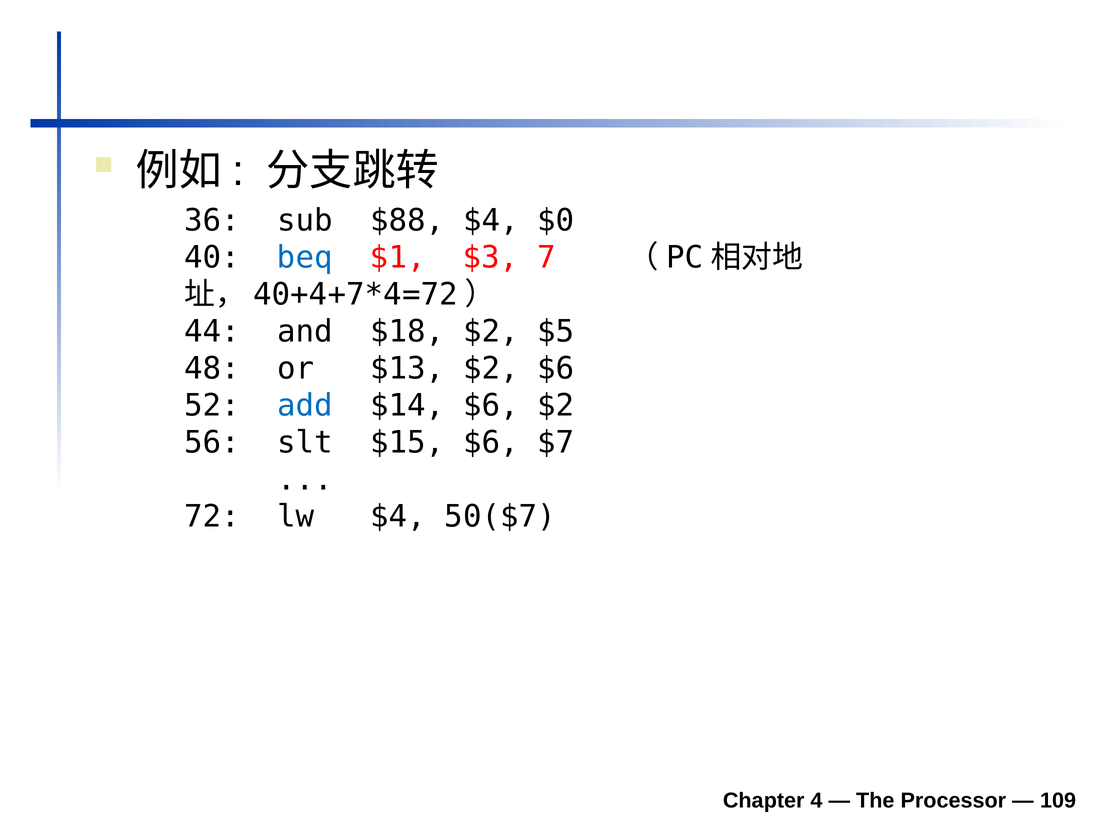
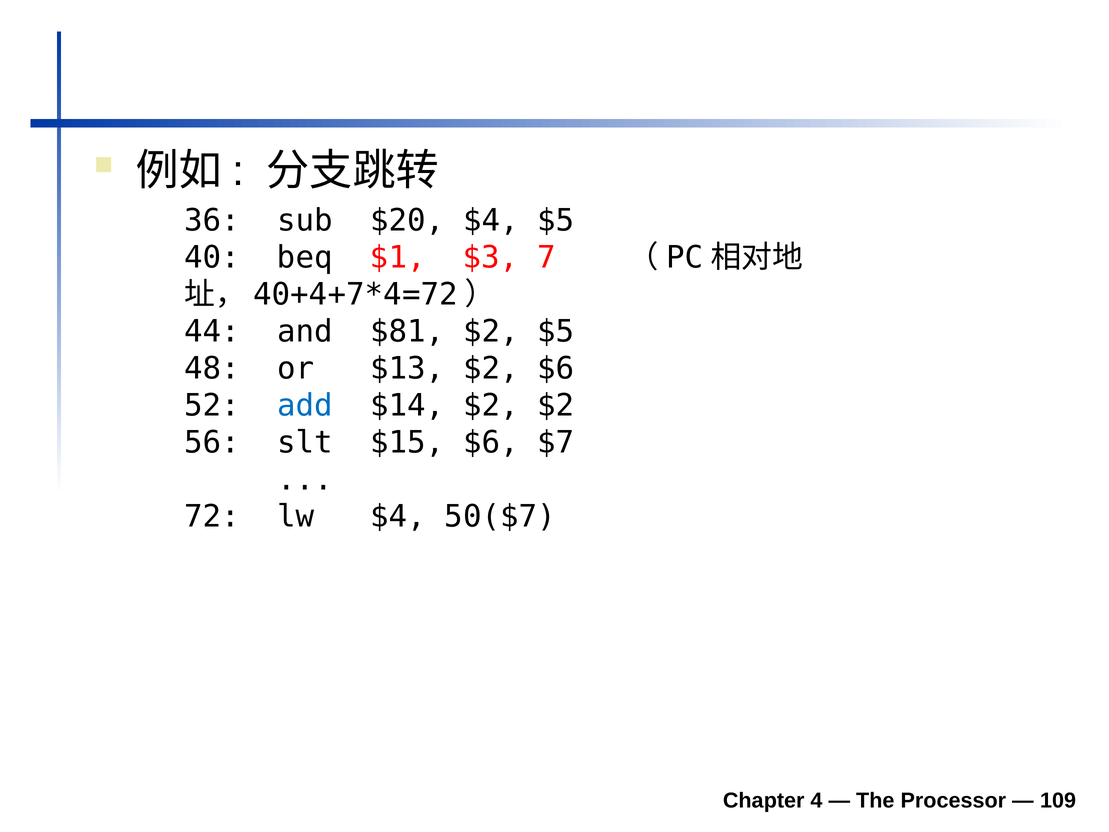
$88: $88 -> $20 (407, 221)
$4 $0: $0 -> $5 (556, 221)
beq colour: blue -> black (305, 258)
$18: $18 -> $81 (407, 332)
$14 $6: $6 -> $2 (491, 406)
